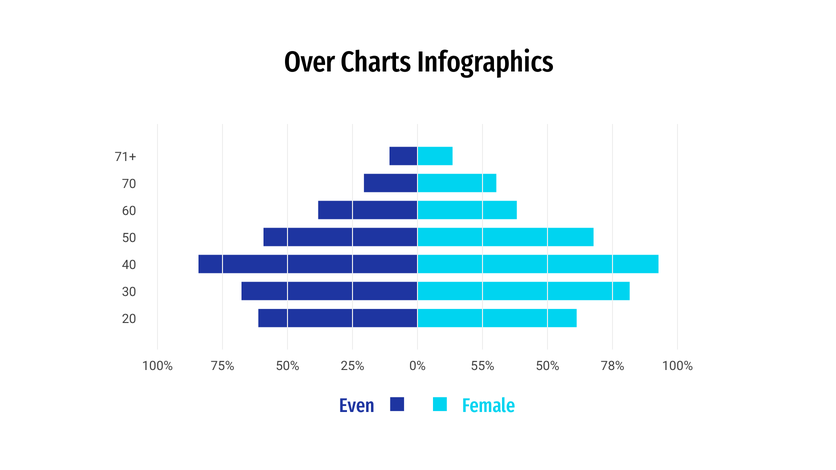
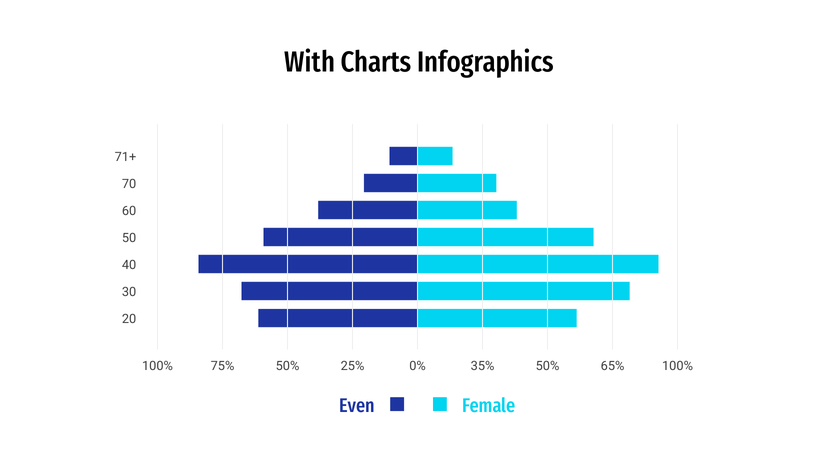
Over: Over -> With (310, 62)
55%: 55% -> 35% (483, 366)
78%: 78% -> 65% (613, 366)
